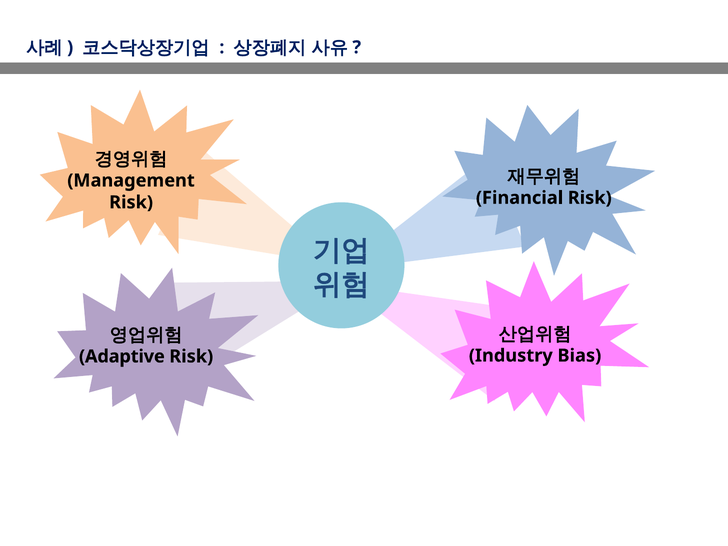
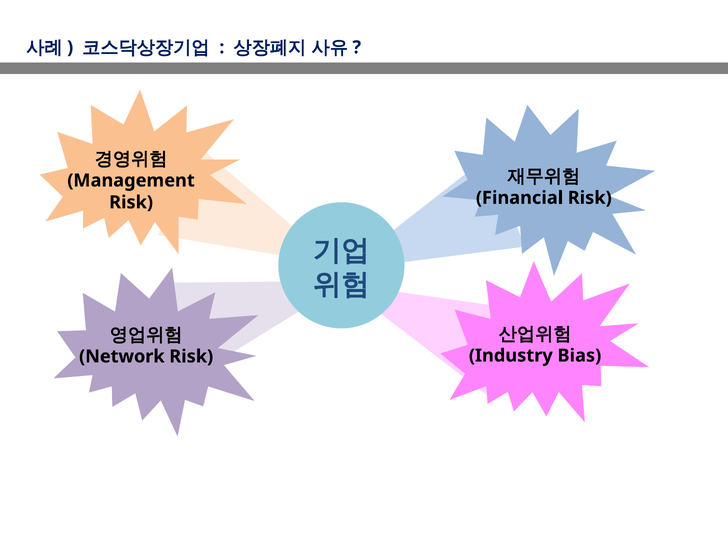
Adaptive: Adaptive -> Network (122, 356)
